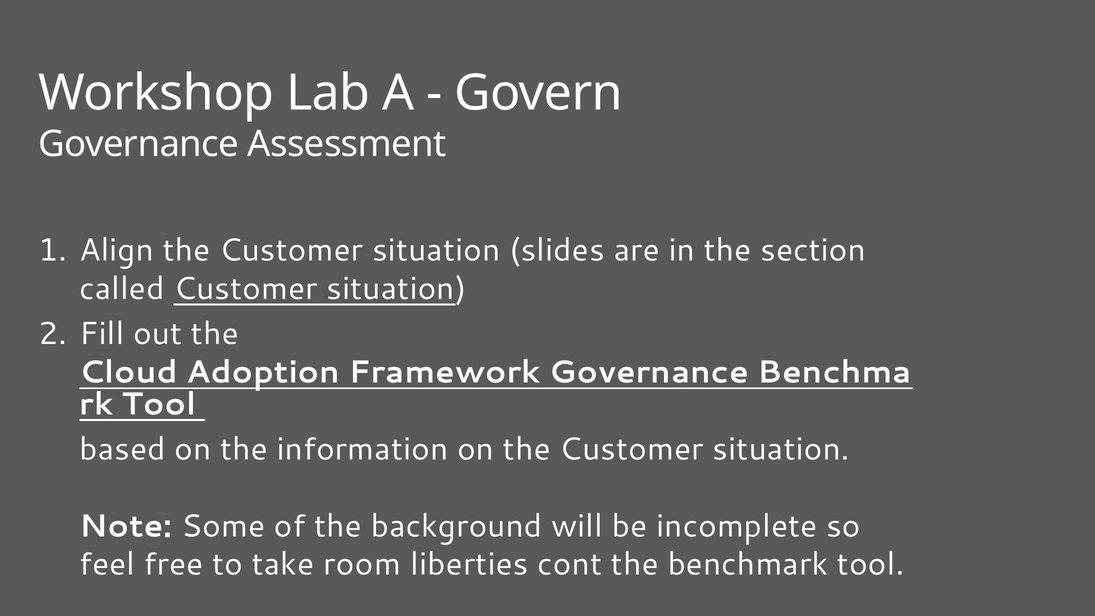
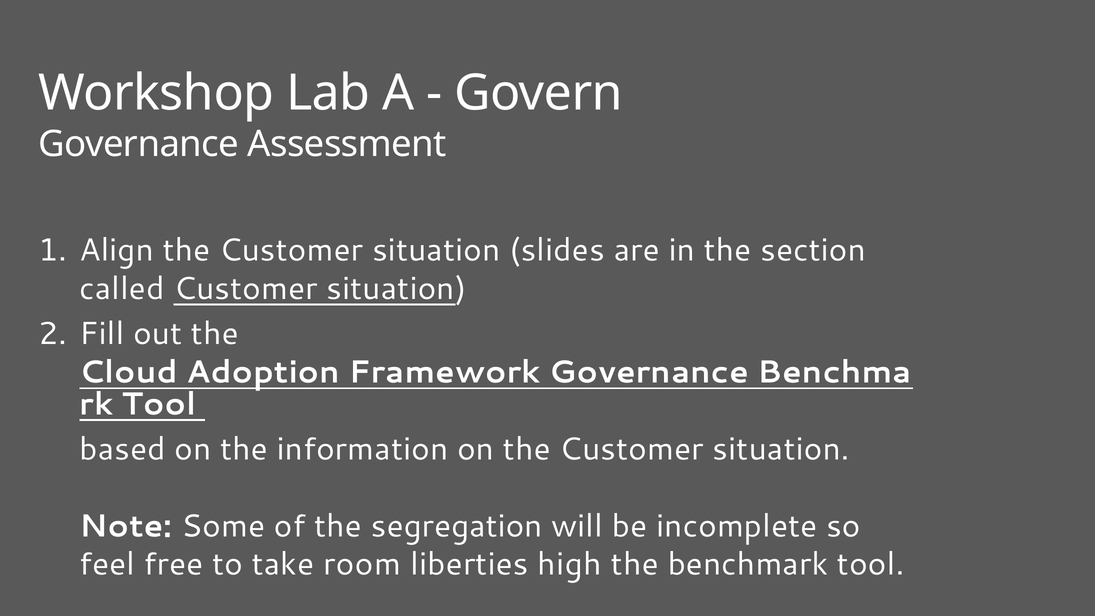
background: background -> segregation (457, 526)
cont: cont -> high (570, 564)
